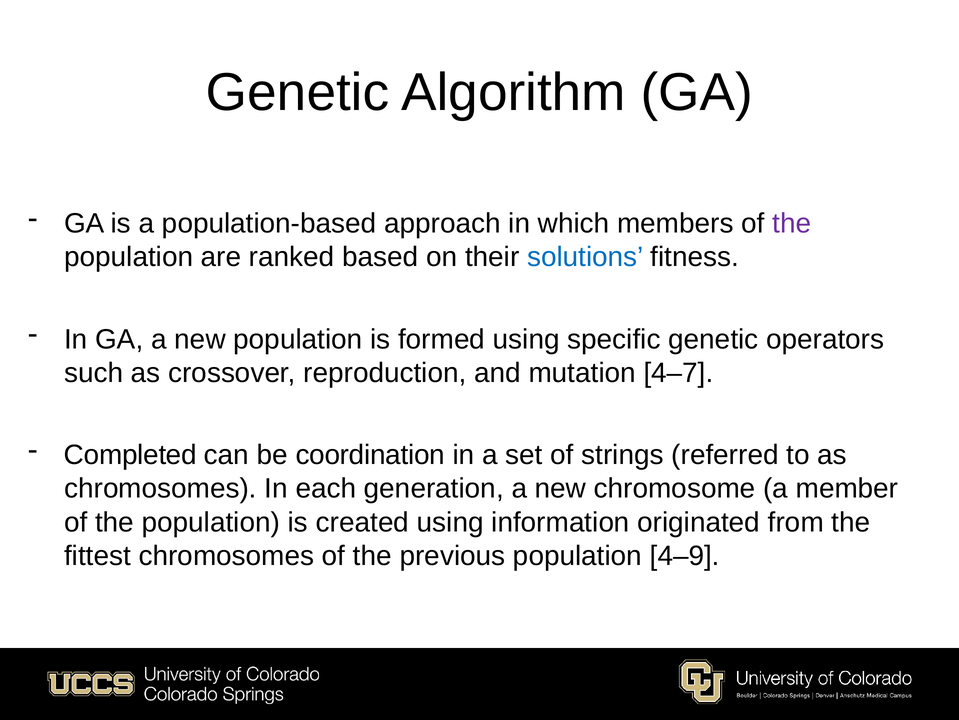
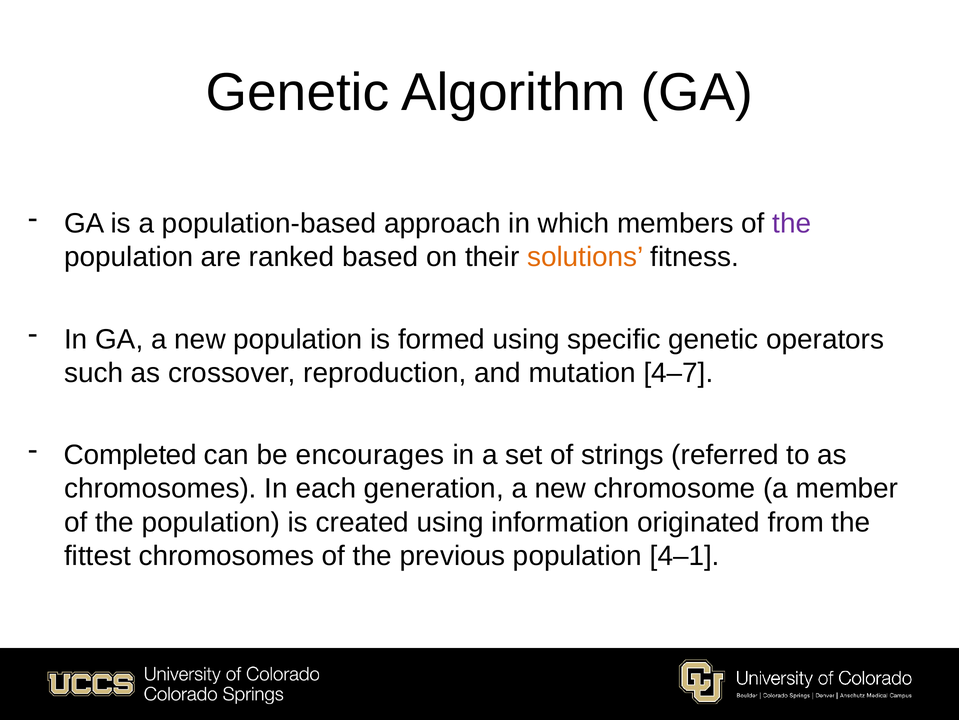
solutions colour: blue -> orange (585, 257)
coordination: coordination -> encourages (370, 455)
4–9: 4–9 -> 4–1 (685, 555)
